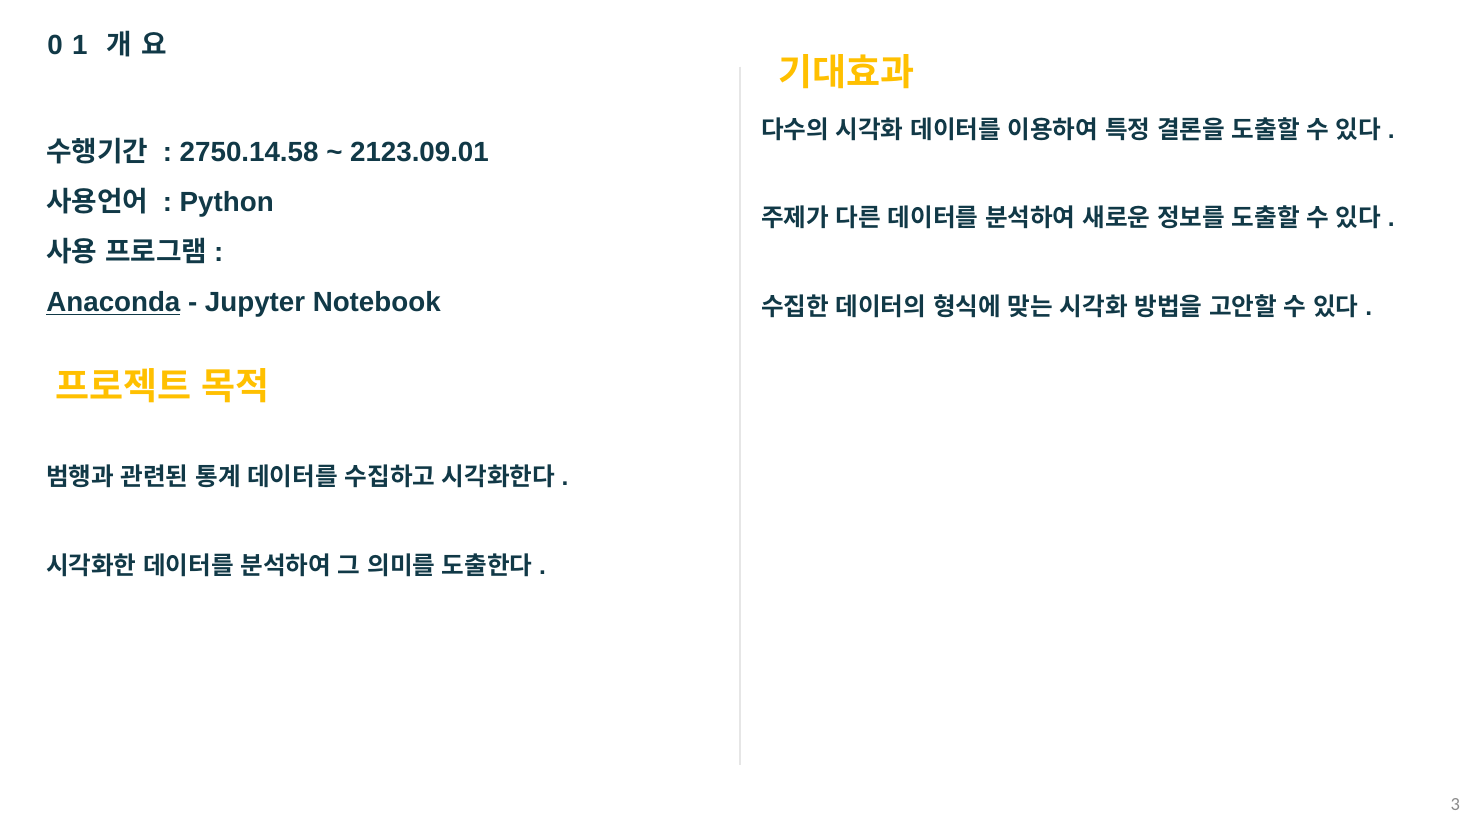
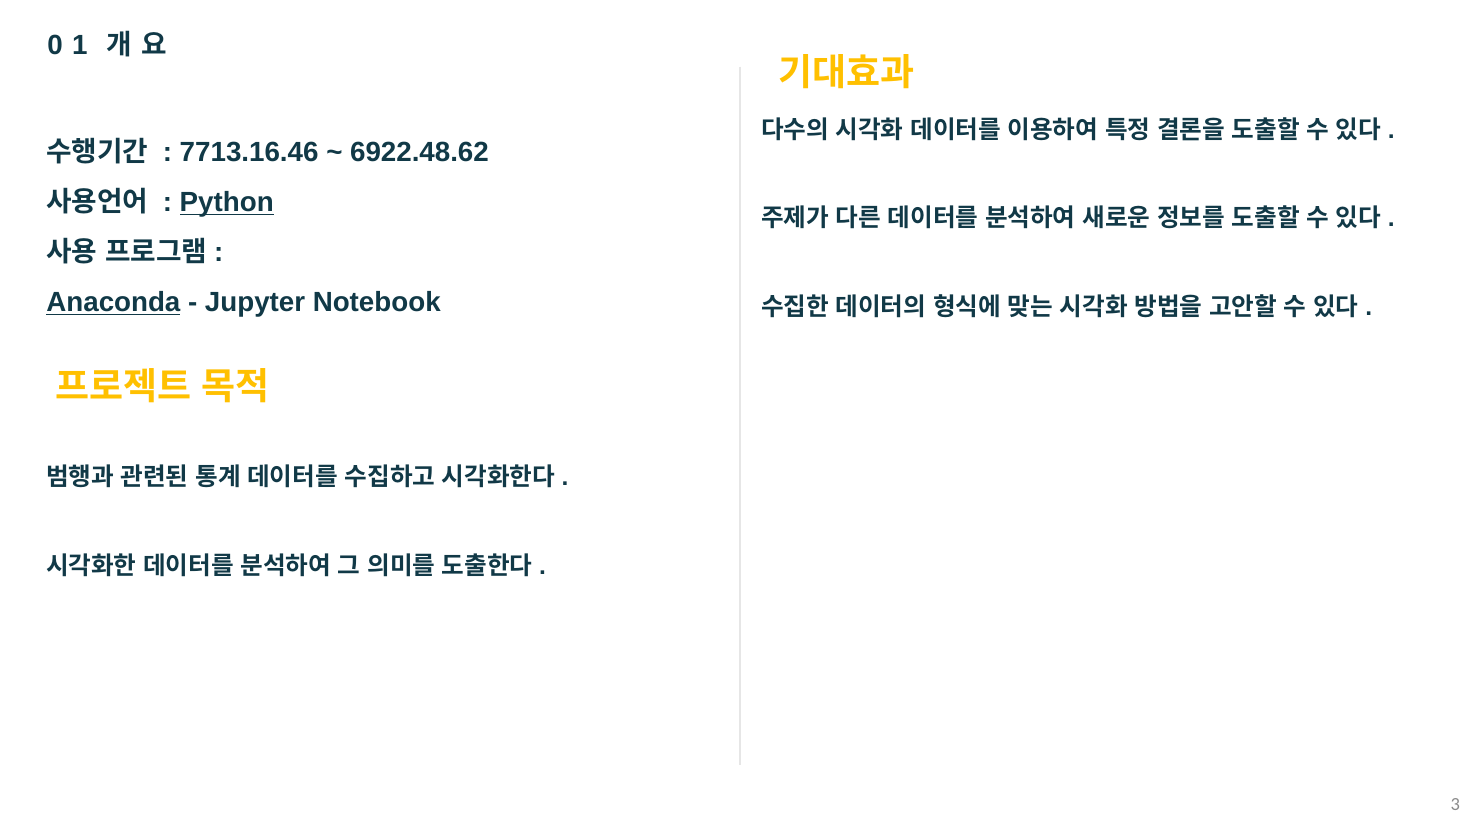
2750.14.58: 2750.14.58 -> 7713.16.46 (249, 153)
2123.09.01: 2123.09.01 -> 6922.48.62 (419, 153)
Python underline: none -> present (227, 203)
